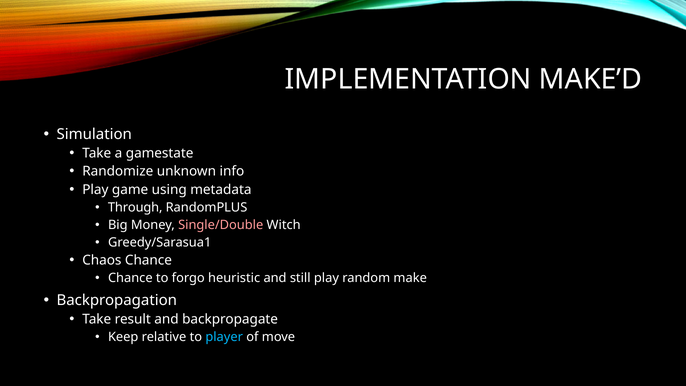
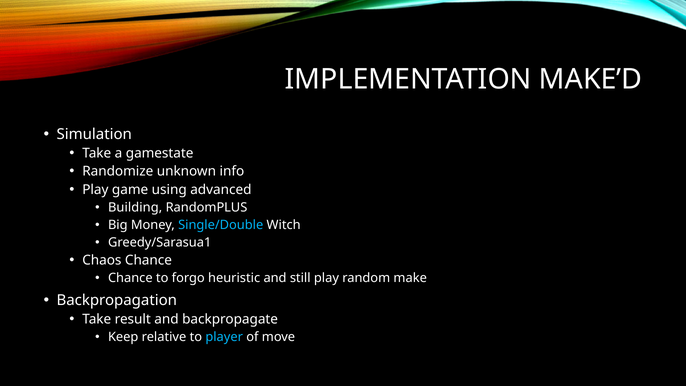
metadata: metadata -> advanced (221, 190)
Through: Through -> Building (135, 207)
Single/Double colour: pink -> light blue (221, 225)
